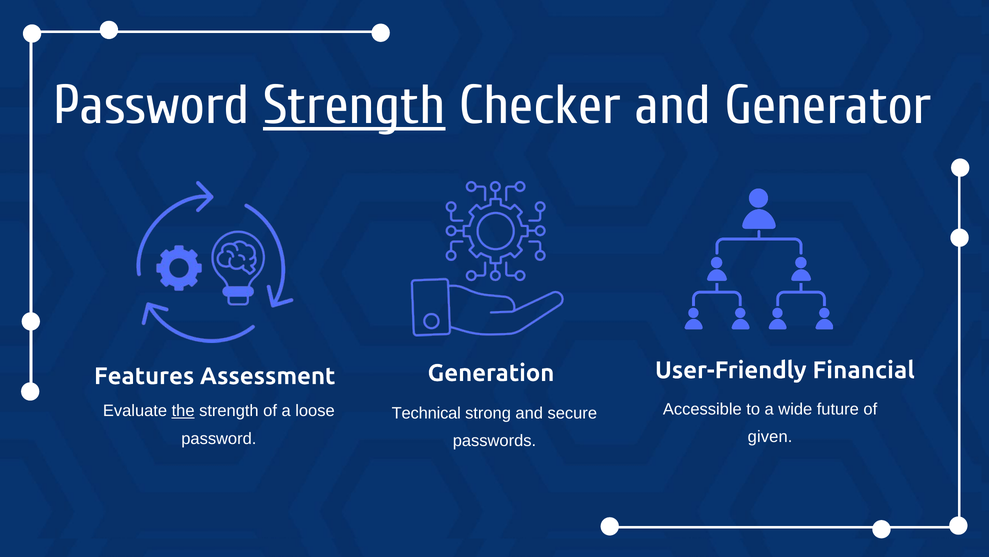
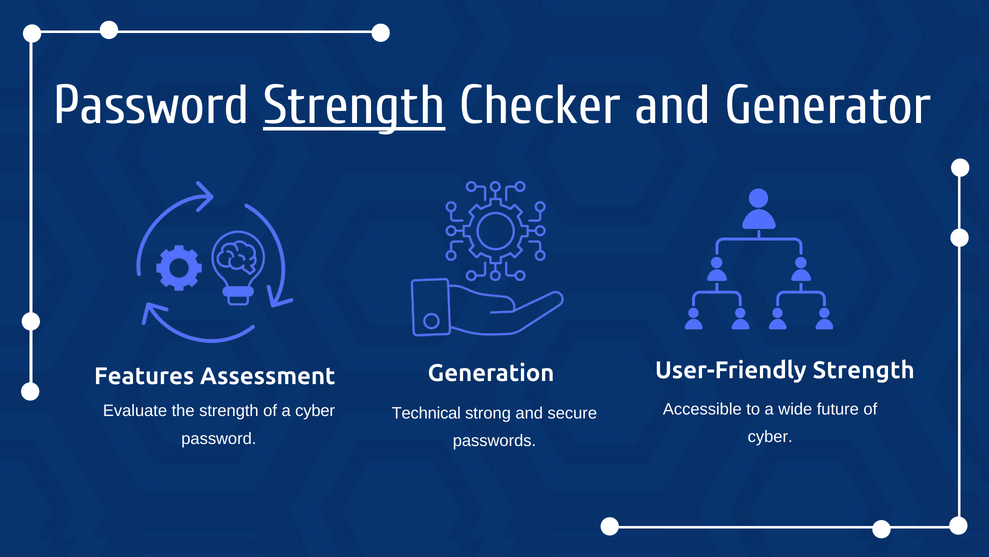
User-Friendly Financial: Financial -> Strength (864, 370)
the underline: present -> none (183, 410)
a loose: loose -> cyber (315, 410)
given: given -> cyber (770, 436)
